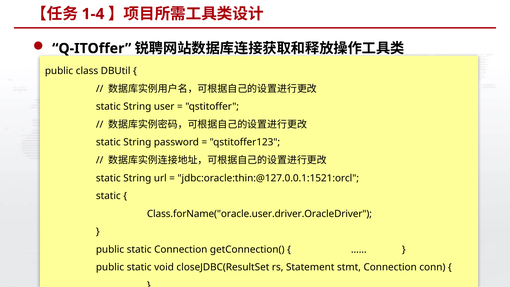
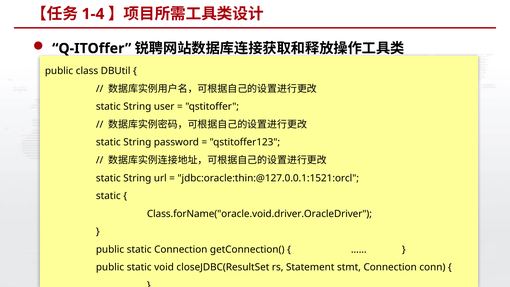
Class.forName("oracle.user.driver.OracleDriver: Class.forName("oracle.user.driver.OracleDriver -> Class.forName("oracle.void.driver.OracleDriver (259, 214)
